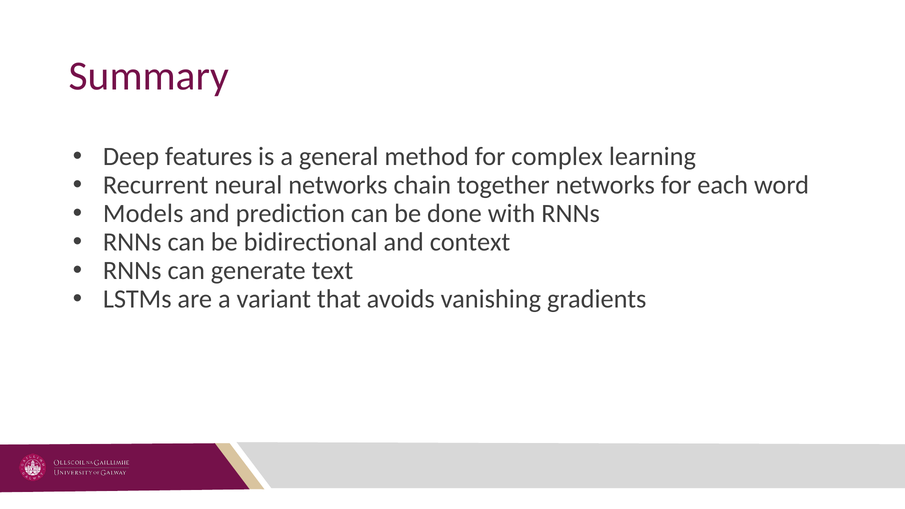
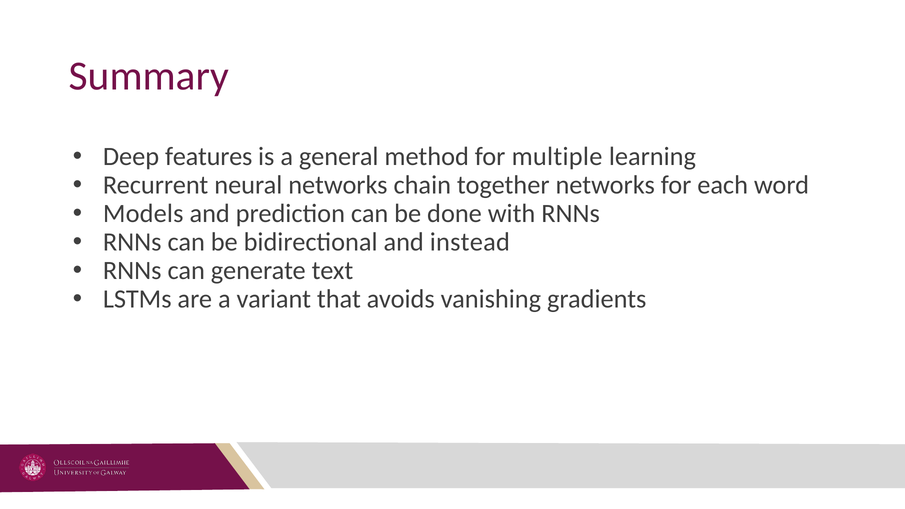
complex: complex -> multiple (557, 156)
context: context -> instead (470, 242)
